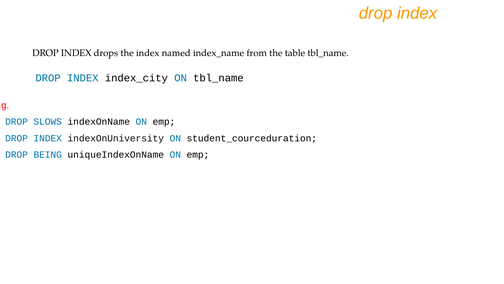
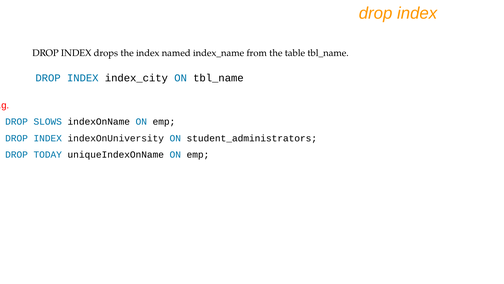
student_courceduration: student_courceduration -> student_administrators (252, 138)
BEING: BEING -> TODAY (48, 154)
